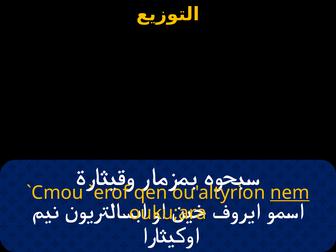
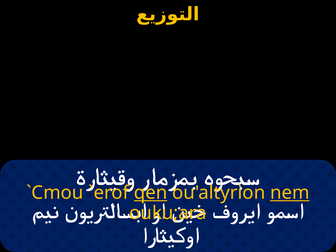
qen underline: none -> present (151, 193)
